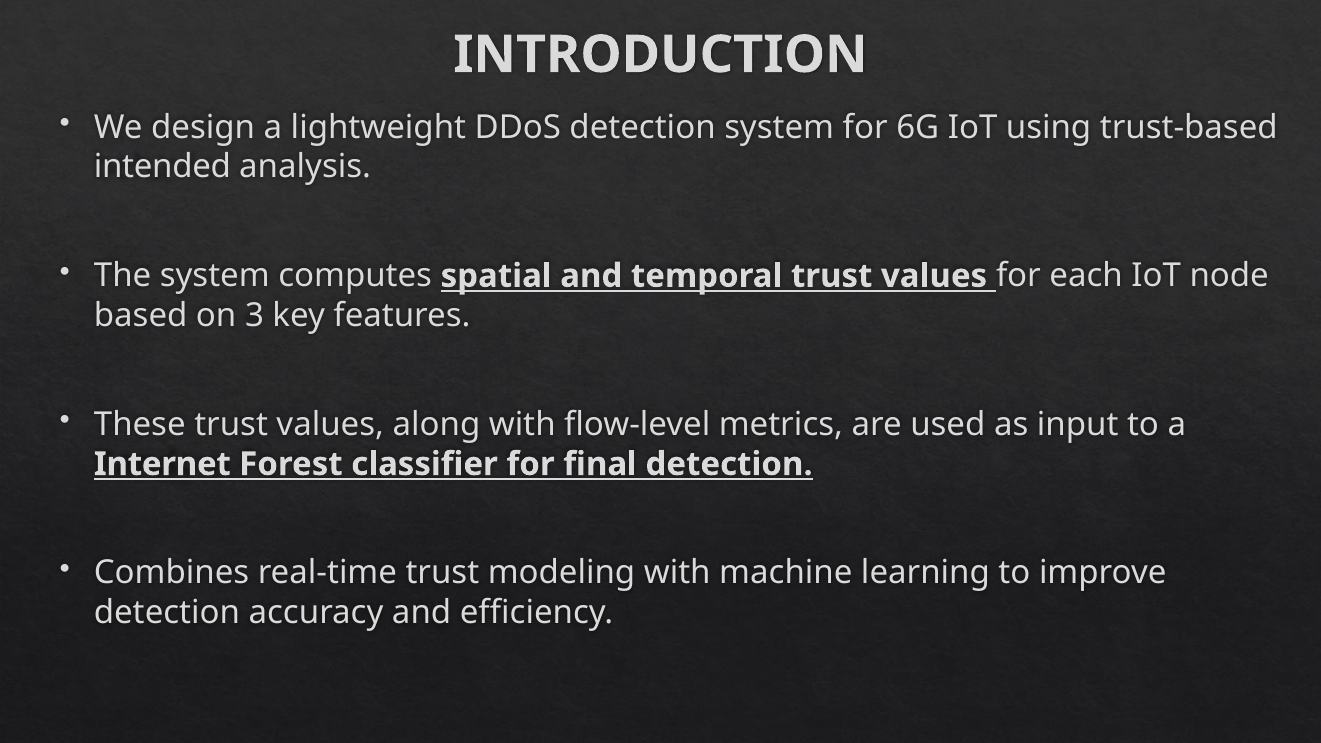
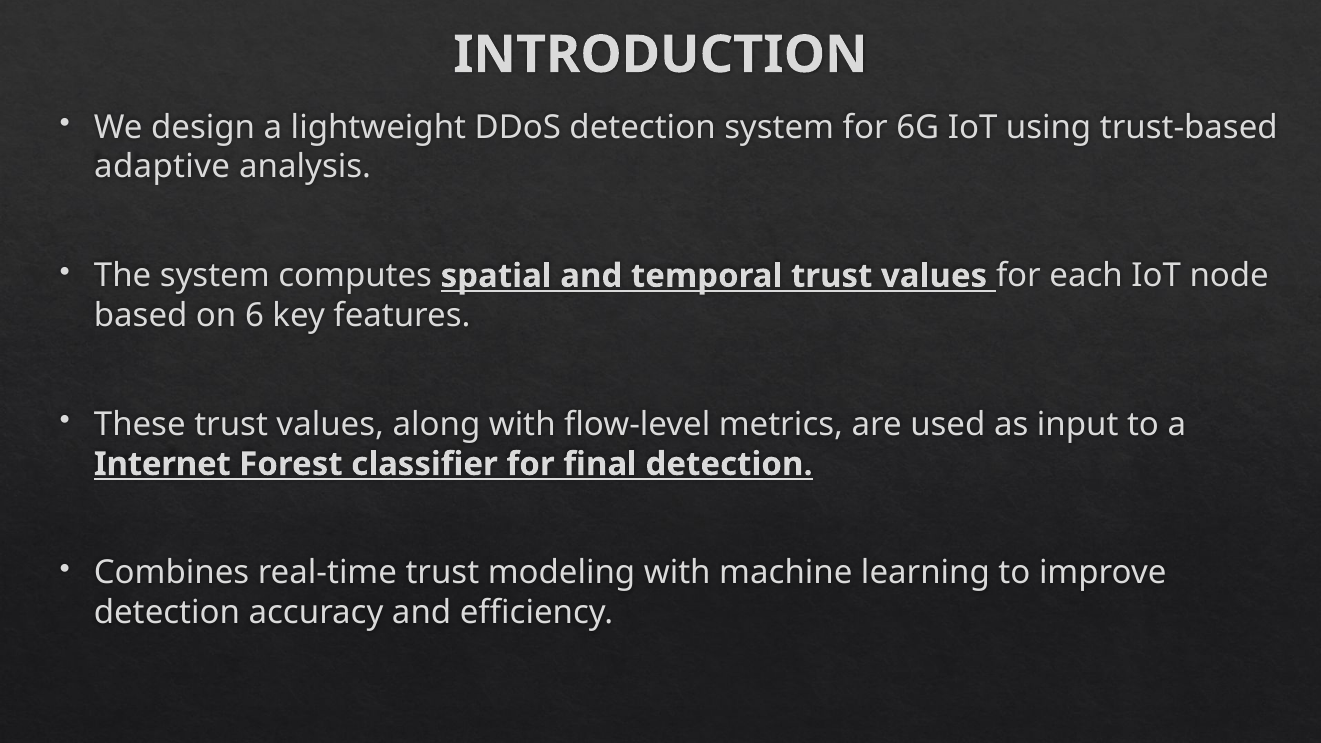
intended: intended -> adaptive (162, 167)
3: 3 -> 6 (254, 316)
